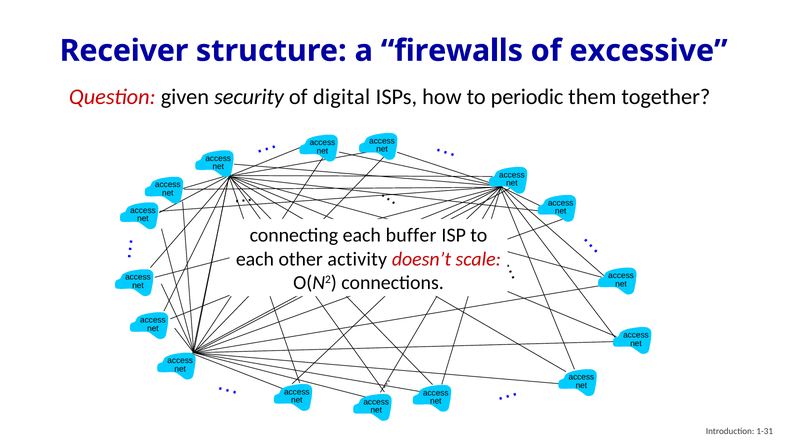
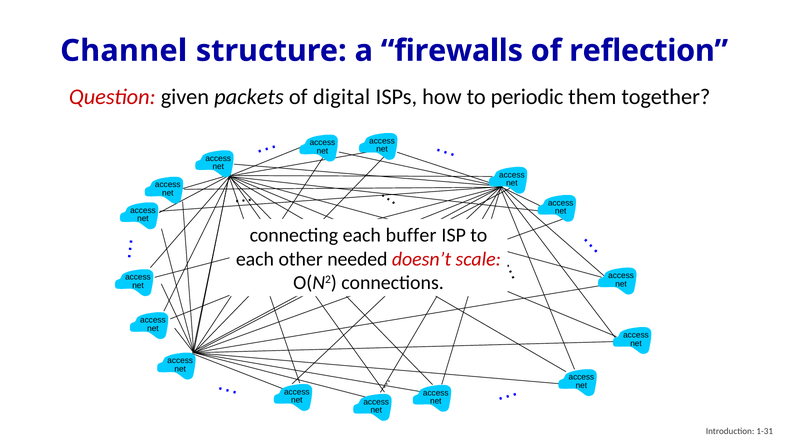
Receiver: Receiver -> Channel (124, 51)
excessive: excessive -> reflection (649, 51)
security: security -> packets (249, 97)
activity: activity -> needed (357, 259)
